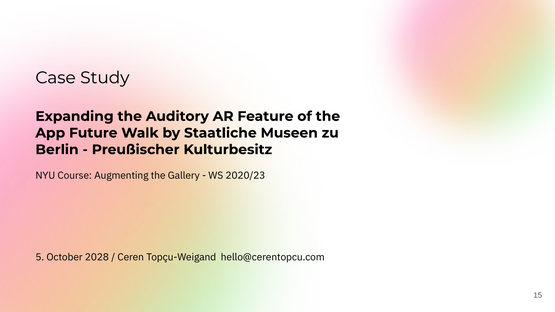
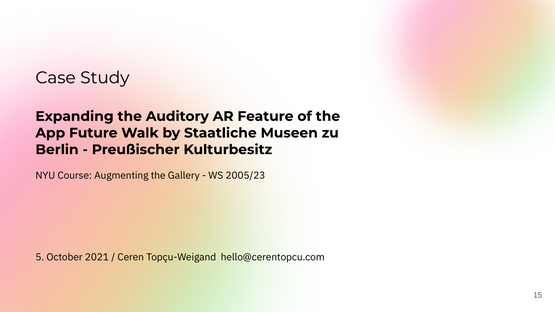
2020/23: 2020/23 -> 2005/23 (245, 176)
2028: 2028 -> 2021 (97, 257)
